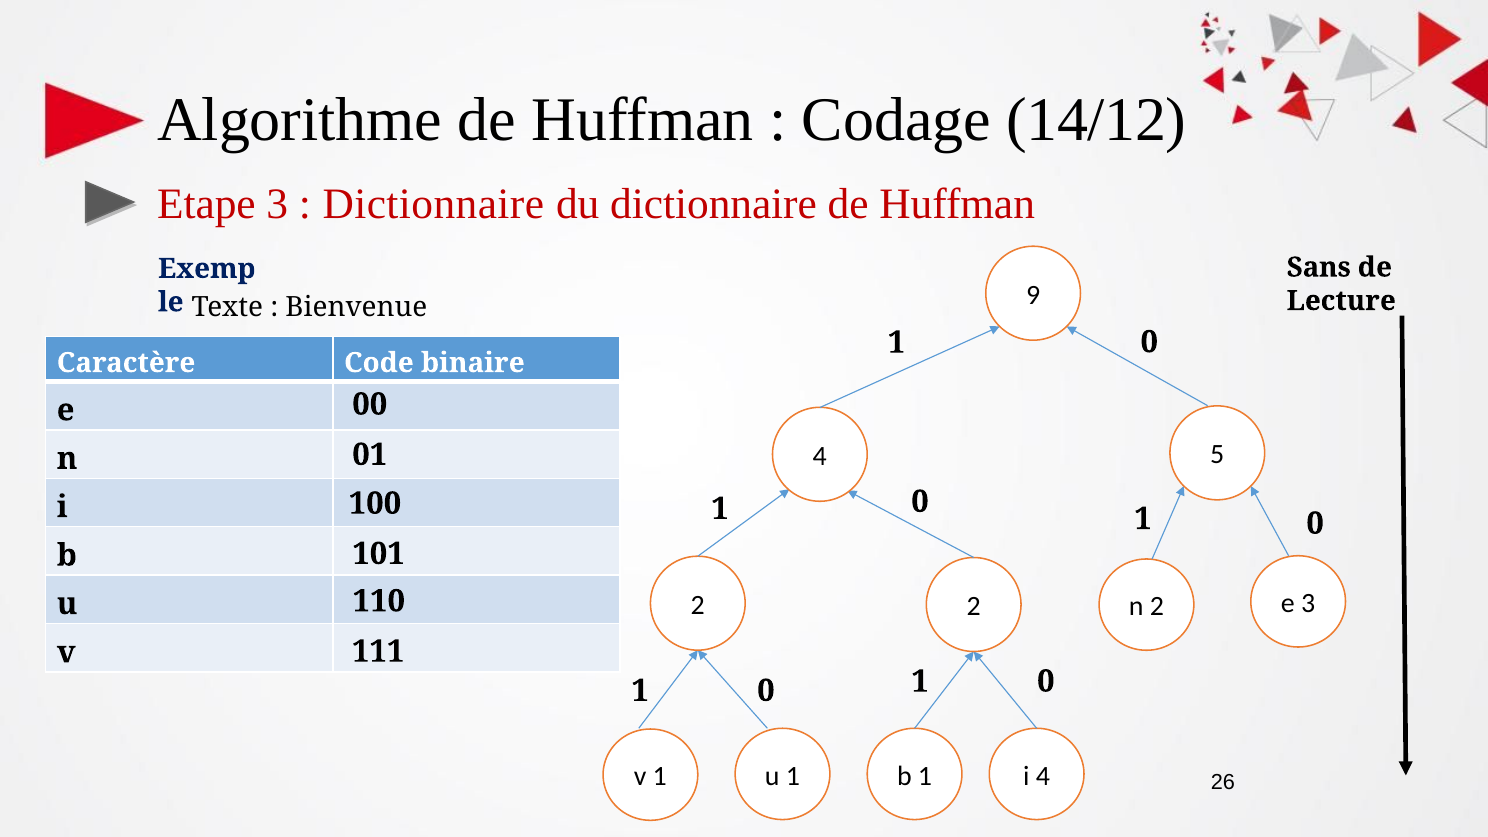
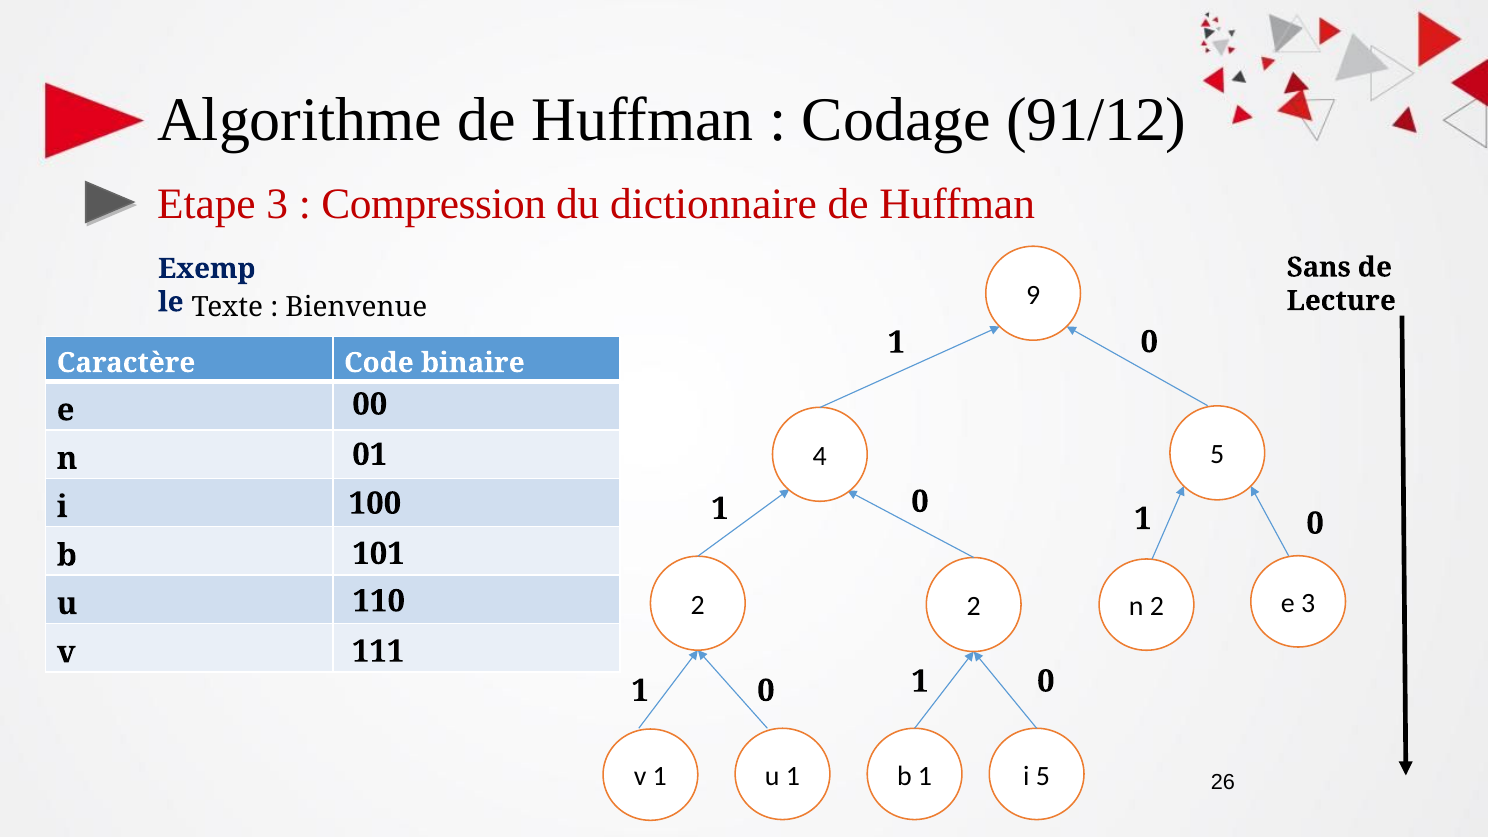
14/12: 14/12 -> 91/12 (1096, 120)
Dictionnaire: Dictionnaire -> Compression (434, 204)
i 4: 4 -> 5 (1043, 776)
